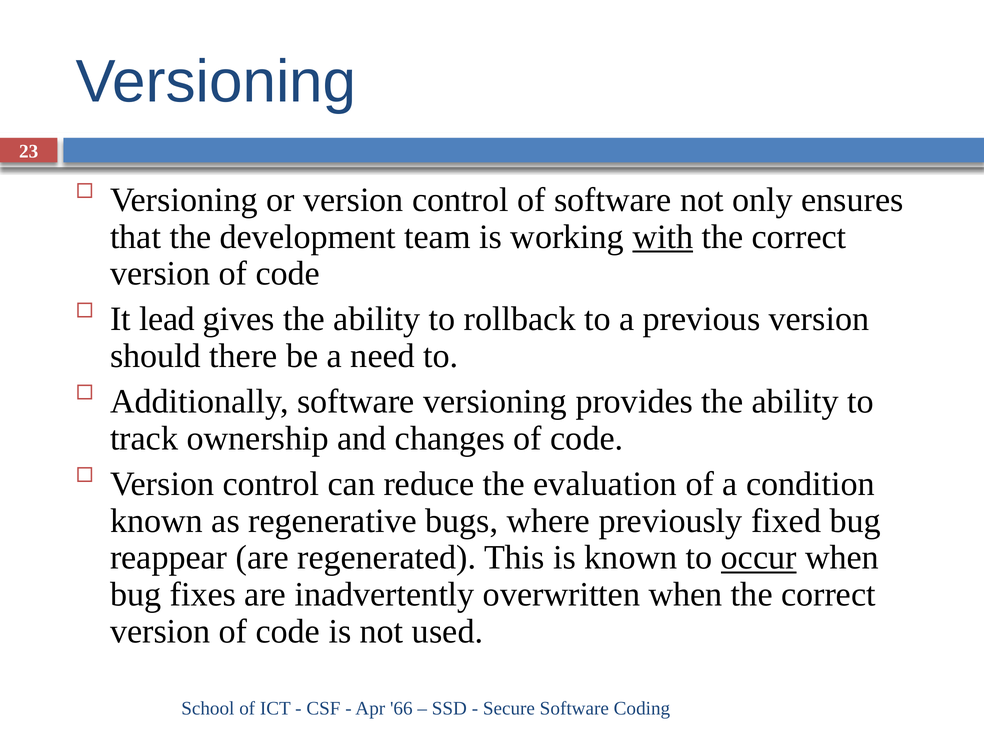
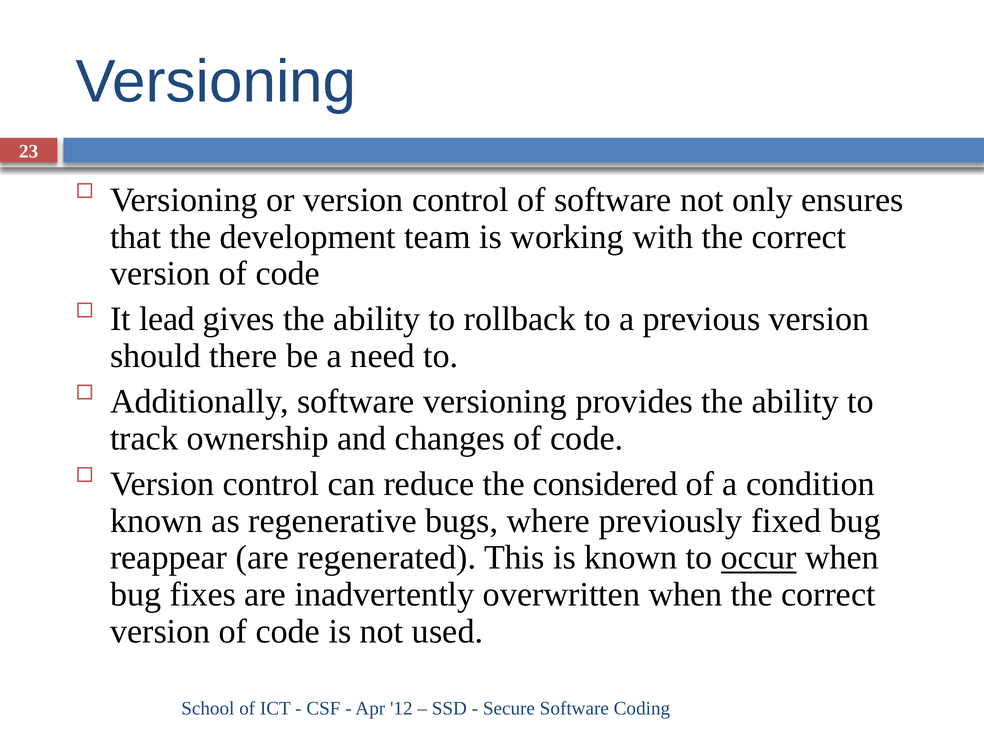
with underline: present -> none (663, 237)
evaluation: evaluation -> considered (605, 484)
66: 66 -> 12 (401, 709)
